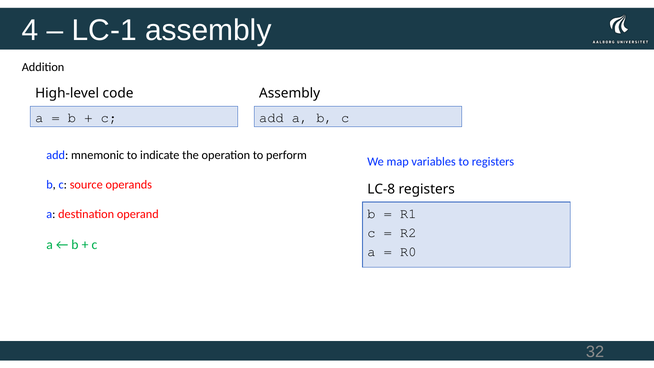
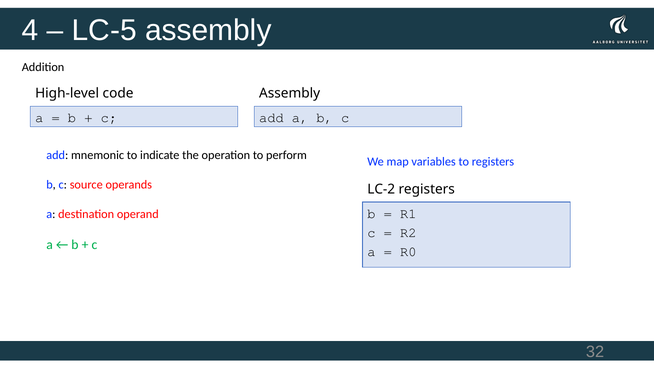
LC-1: LC-1 -> LC-5 (104, 31)
LC-8: LC-8 -> LC-2 (381, 189)
